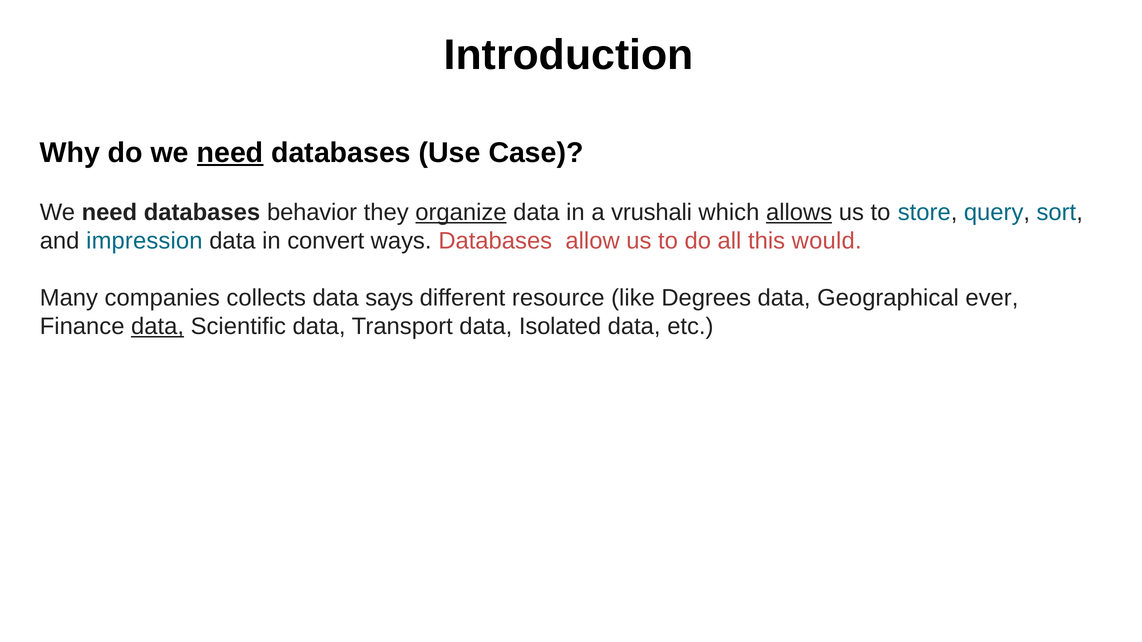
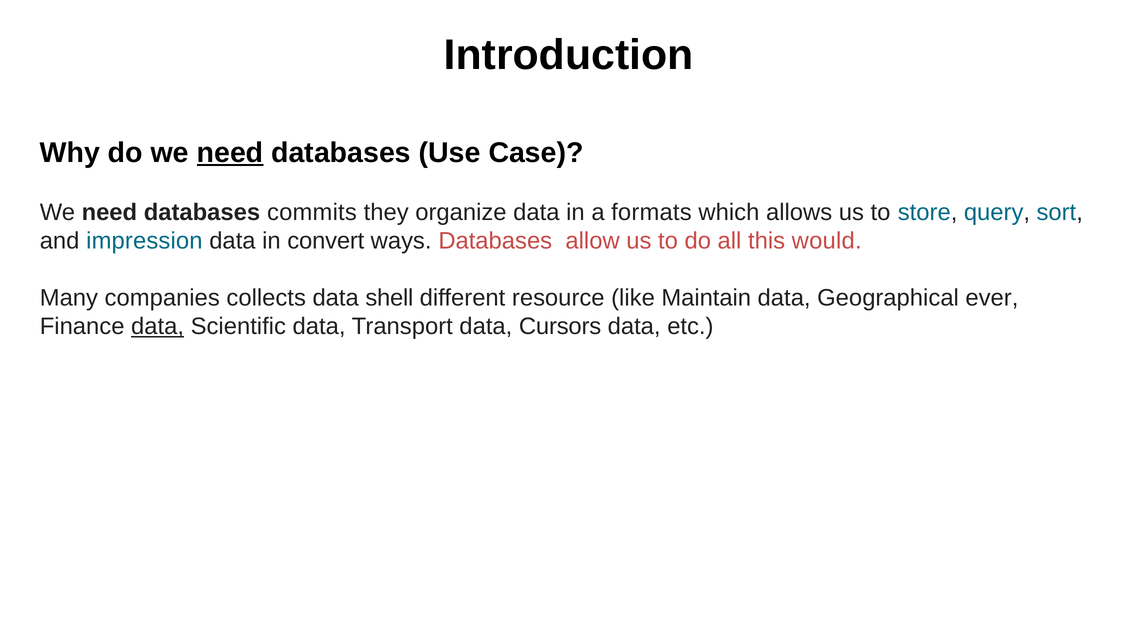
behavior: behavior -> commits (312, 212)
organize underline: present -> none (461, 212)
vrushali: vrushali -> formats (651, 212)
allows underline: present -> none (799, 212)
says: says -> shell (389, 298)
Degrees: Degrees -> Maintain (706, 298)
Isolated: Isolated -> Cursors (560, 327)
